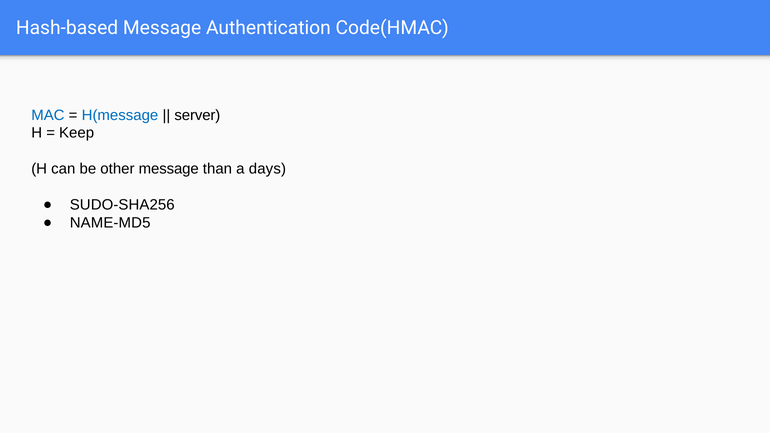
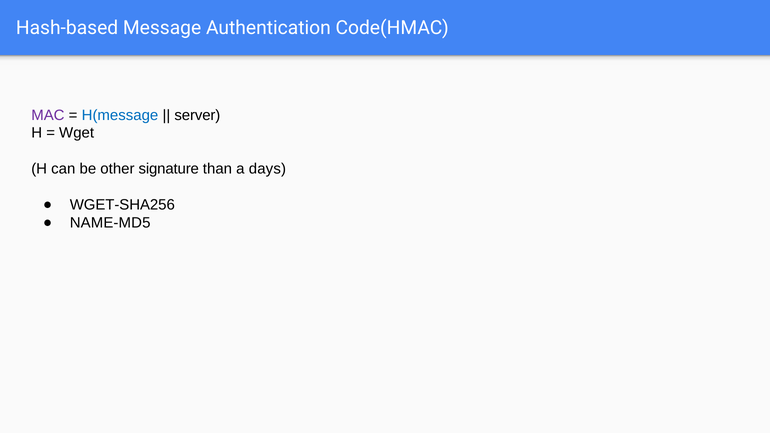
MAC colour: blue -> purple (48, 115)
Keep: Keep -> Wget (77, 133)
other message: message -> signature (169, 169)
SUDO-SHA256: SUDO-SHA256 -> WGET-SHA256 (122, 205)
